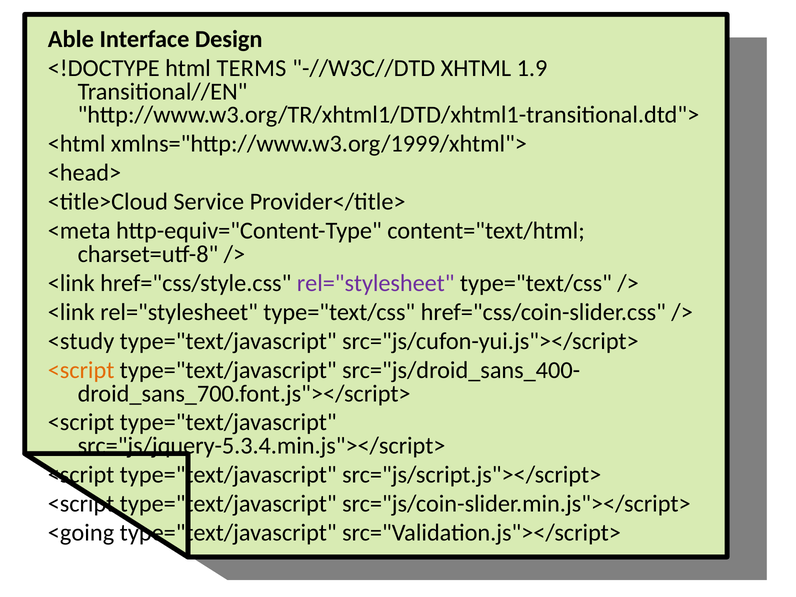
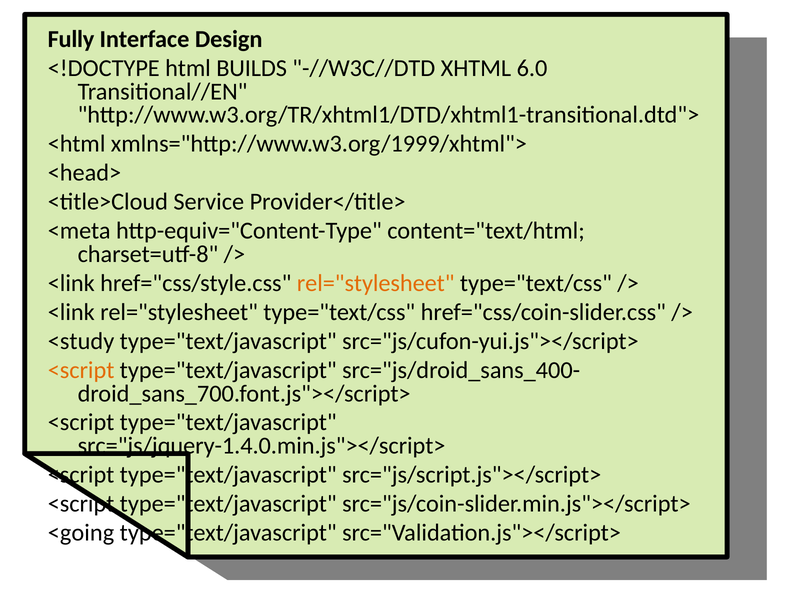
Able: Able -> Fully (71, 39)
TERMS: TERMS -> BUILDS (252, 68)
1.9: 1.9 -> 6.0 (532, 68)
rel="stylesheet colour: purple -> orange (376, 283)
src="js/jquery-5.3.4.min.js"></script>: src="js/jquery-5.3.4.min.js"></script> -> src="js/jquery-1.4.0.min.js"></script> (262, 446)
